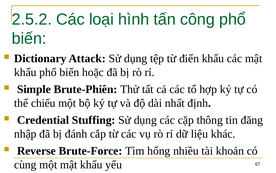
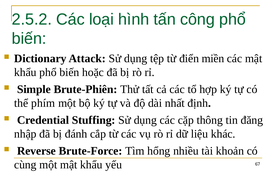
điển khẩu: khẩu -> miền (213, 58)
chiếu: chiếu -> phím (43, 103)
